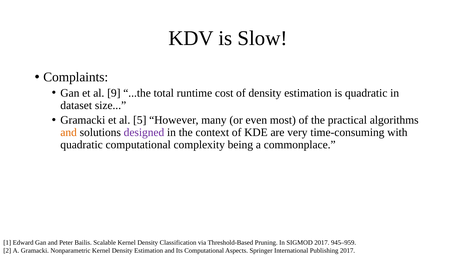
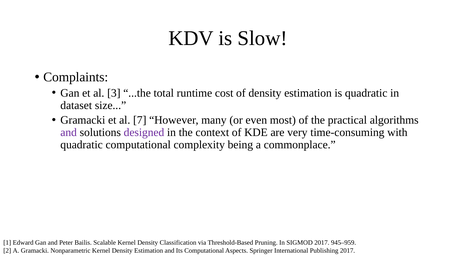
9: 9 -> 3 (114, 93)
5: 5 -> 7 (140, 120)
and colour: orange -> purple (69, 132)
